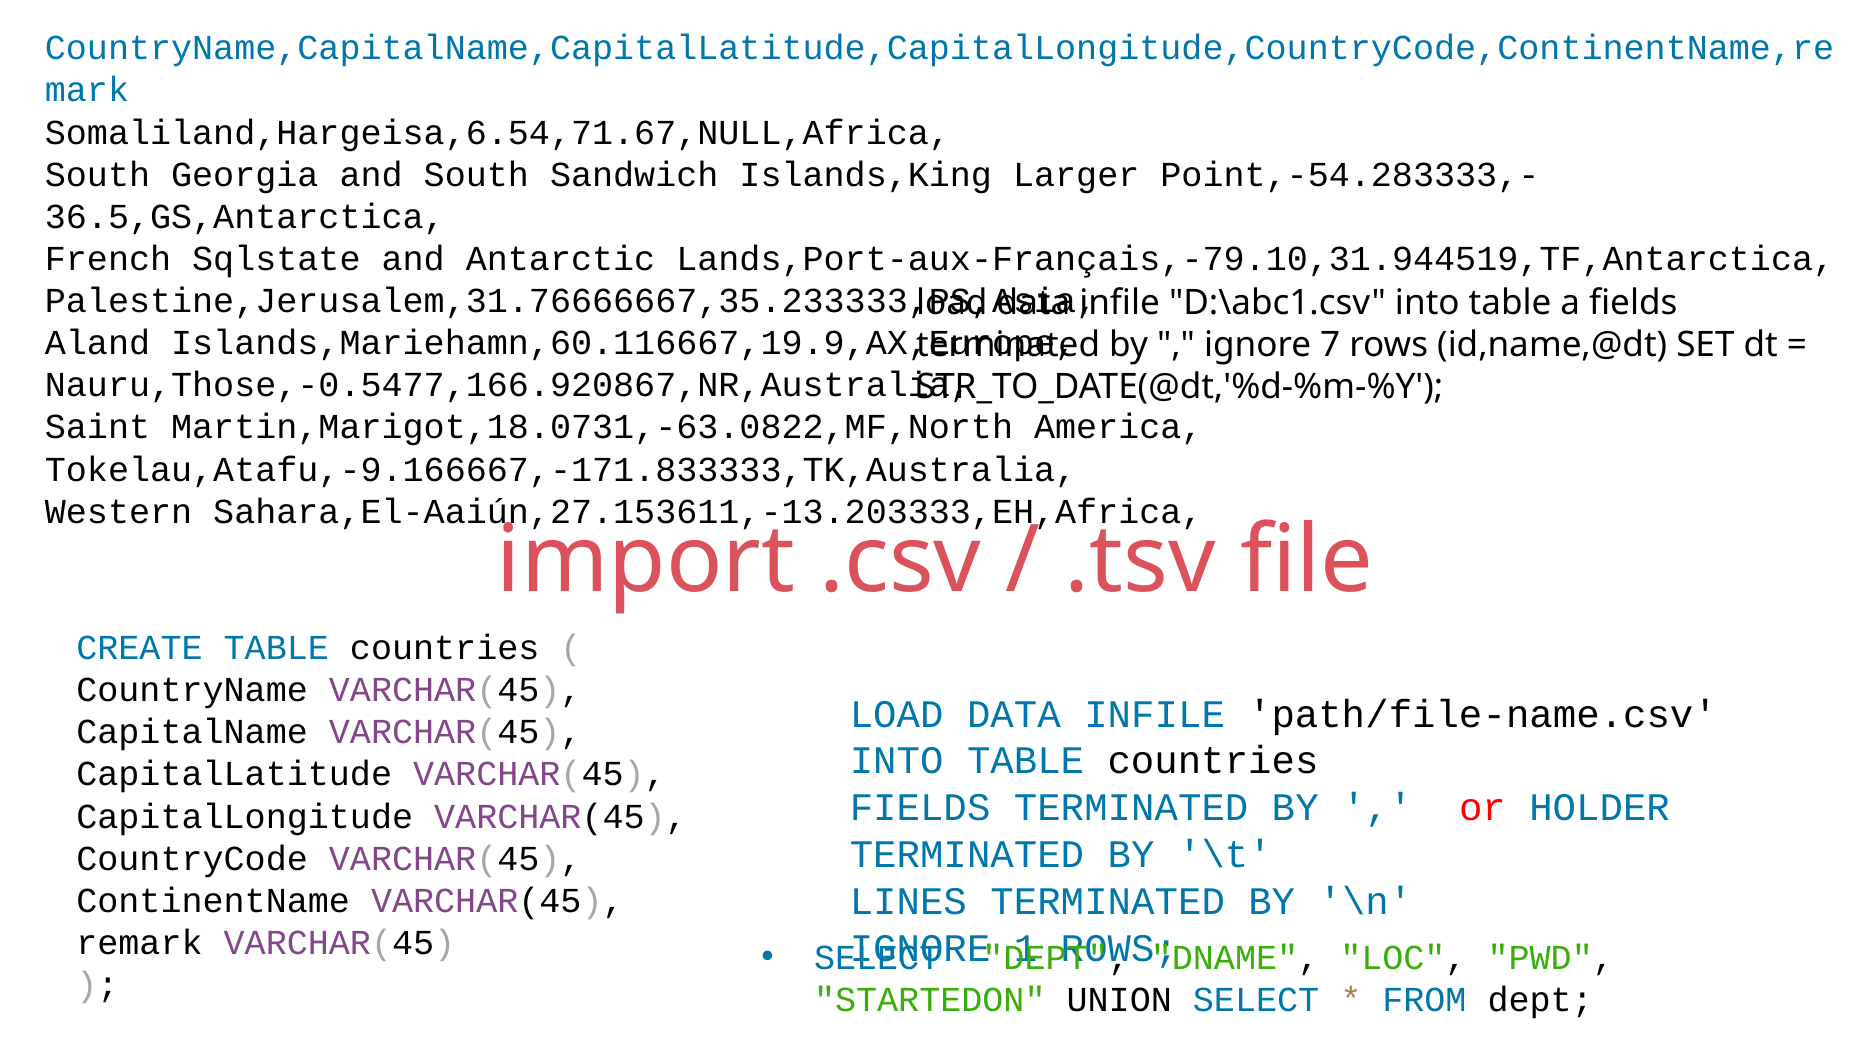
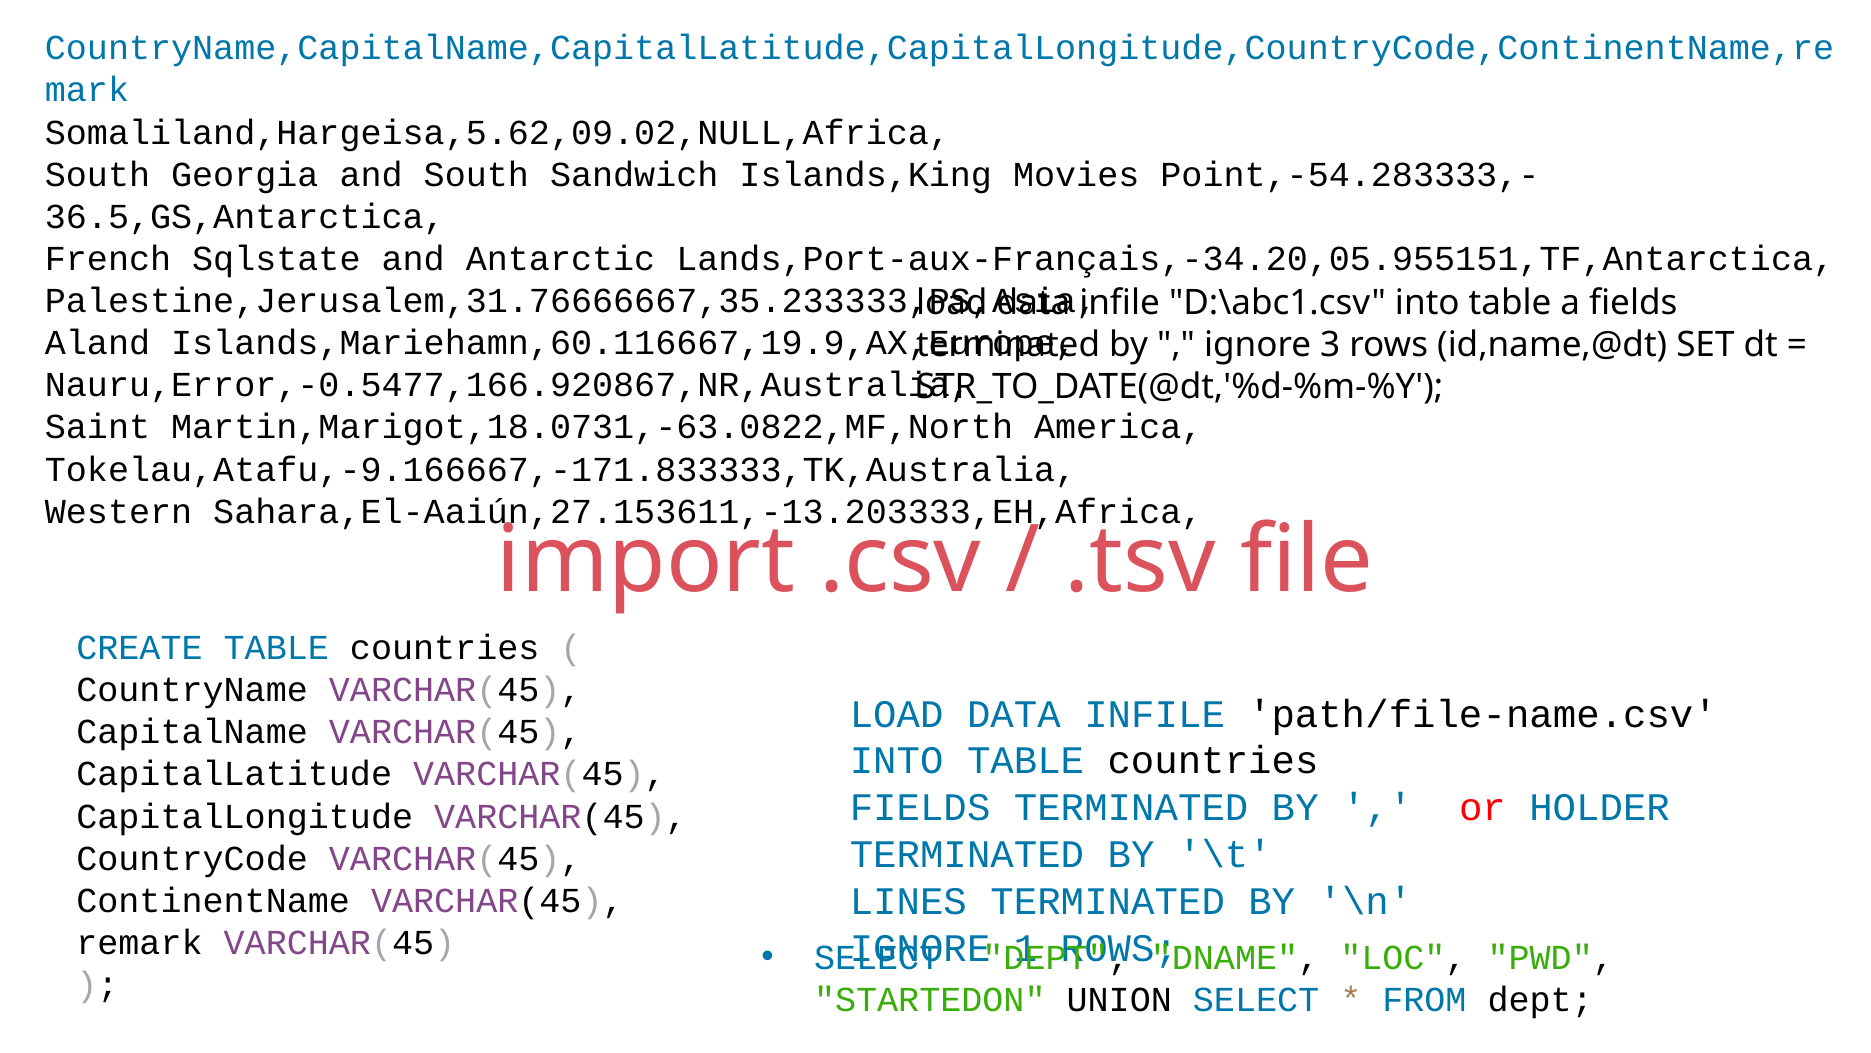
Somaliland,Hargeisa,6.54,71.67,NULL,Africa: Somaliland,Hargeisa,6.54,71.67,NULL,Africa -> Somaliland,Hargeisa,5.62,09.02,NULL,Africa (497, 132)
Larger: Larger -> Movies (1076, 175)
Lands,Port-aux-Français,-79.10,31.944519,TF,Antarctica: Lands,Port-aux-Français,-79.10,31.944519,TF,Antarctica -> Lands,Port-aux-Français,-34.20,05.955151,TF,Antarctica (1255, 259)
7: 7 -> 3 (1330, 344)
Nauru,Those,-0.5477,166.920867,NR,Australia: Nauru,Those,-0.5477,166.920867,NR,Australia -> Nauru,Error,-0.5477,166.920867,NR,Australia (508, 385)
